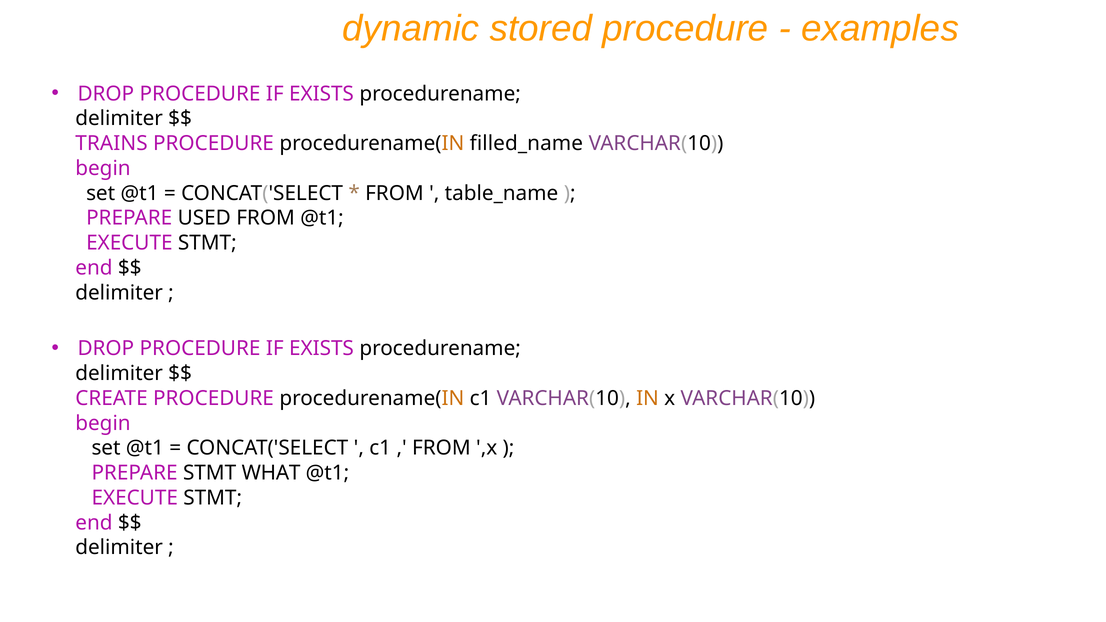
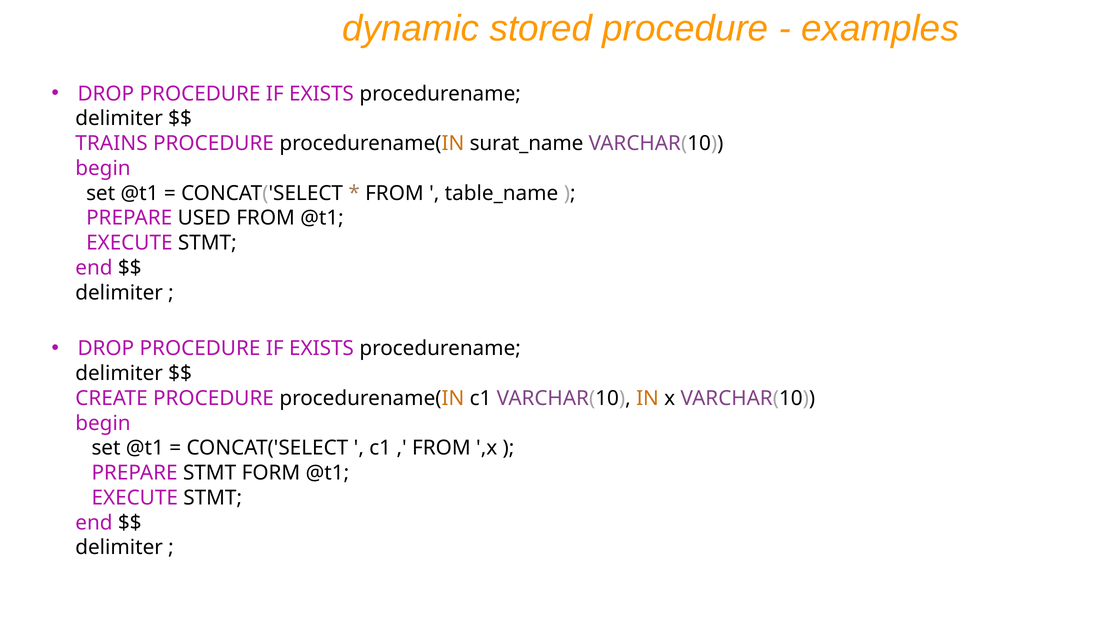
filled_name: filled_name -> surat_name (526, 143)
WHAT: WHAT -> FORM (271, 473)
